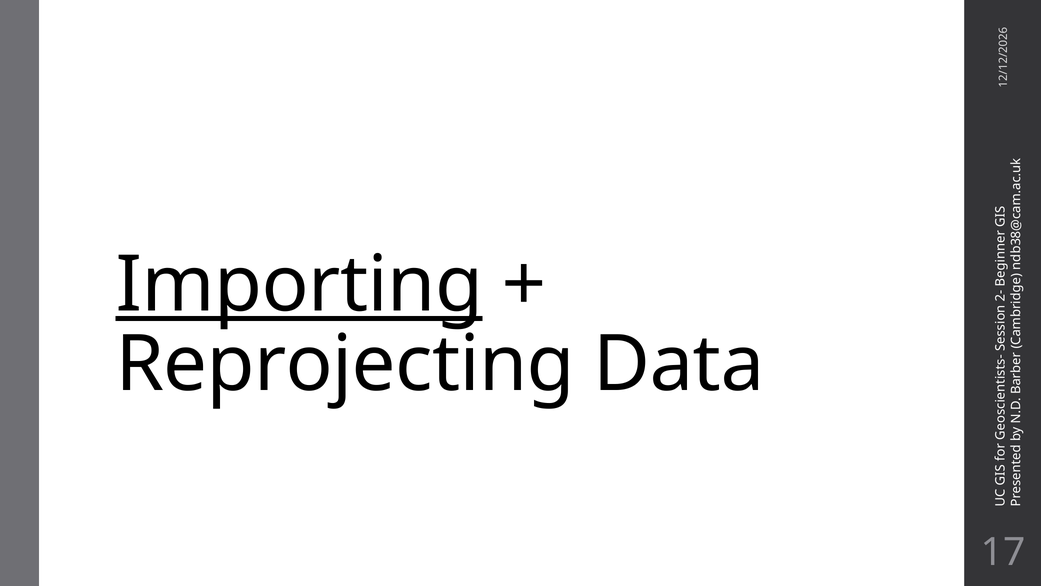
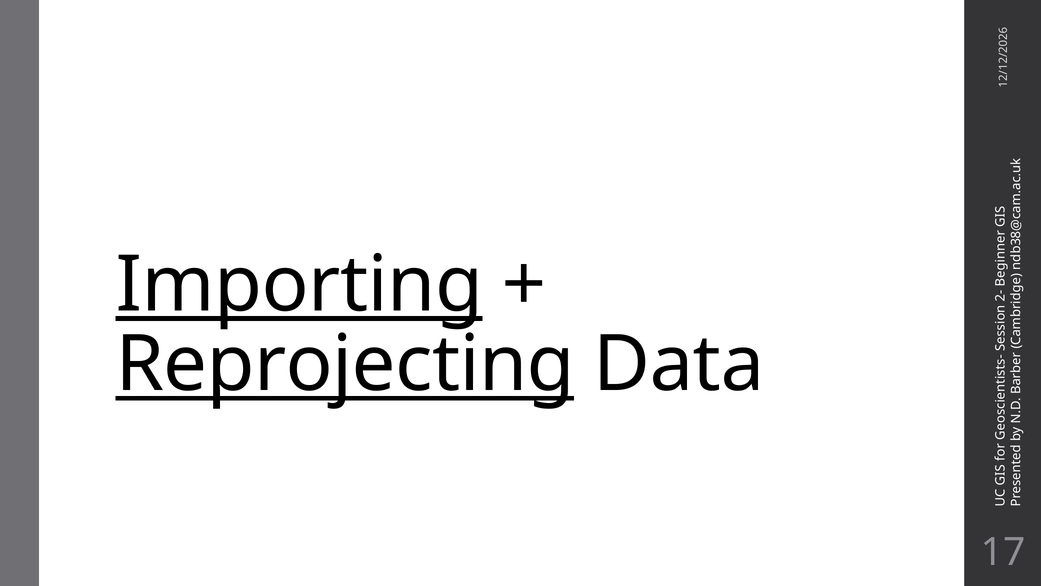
Reprojecting underline: none -> present (345, 364)
